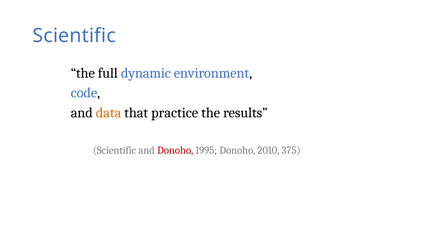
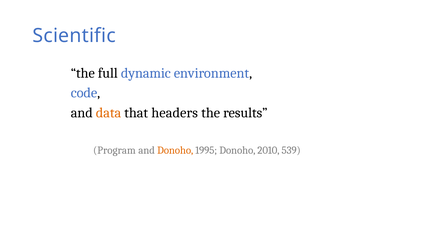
practice: practice -> headers (175, 113)
Scientific: Scientific -> Program (114, 150)
Donoho colour: red -> orange (175, 150)
375: 375 -> 539 (291, 150)
